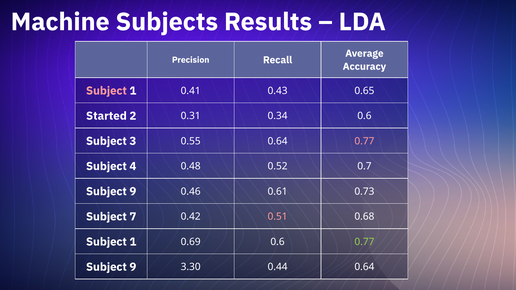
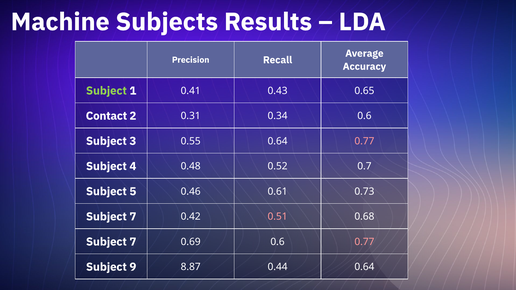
Subject colour: pink -> light green (106, 91)
Started: Started -> Contact (106, 116)
9: 9 -> 5 (133, 192)
1: 1 -> 7 (133, 242)
0.77 colour: light green -> pink (364, 242)
3.30: 3.30 -> 8.87 (191, 267)
